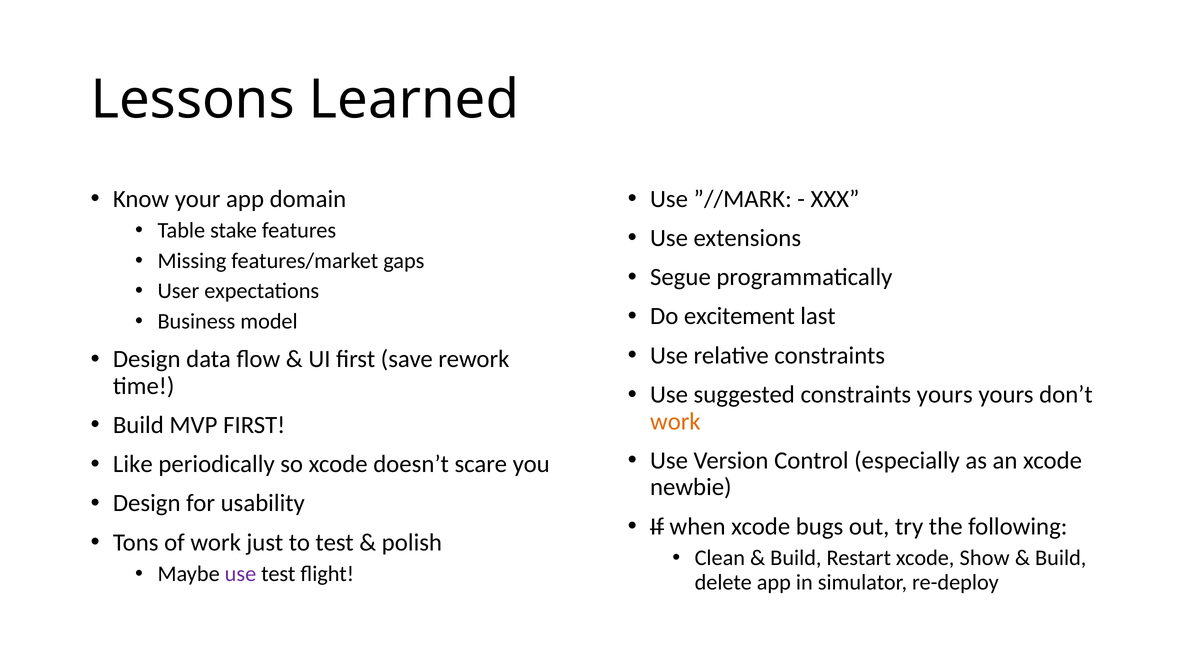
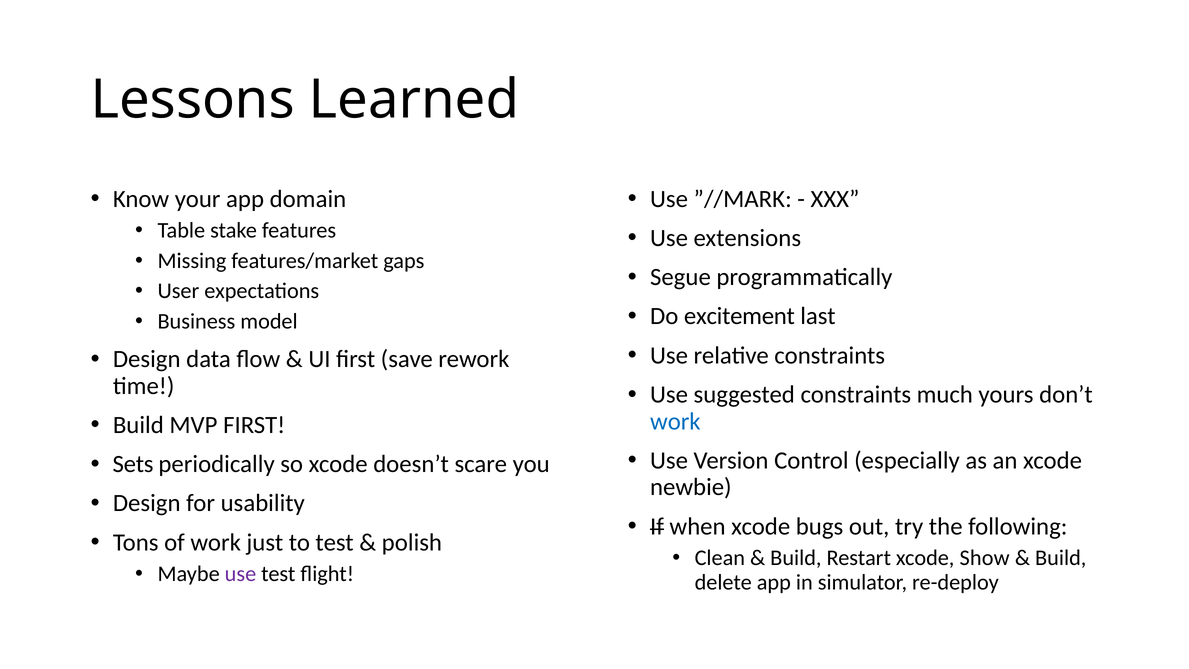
constraints yours: yours -> much (945, 395)
work colour: orange -> blue (675, 421)
Like: Like -> Sets (133, 464)
